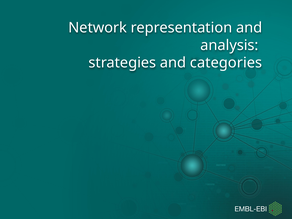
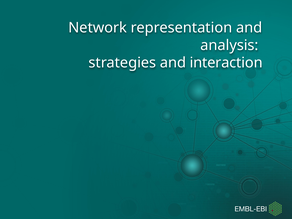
categories: categories -> interaction (226, 63)
